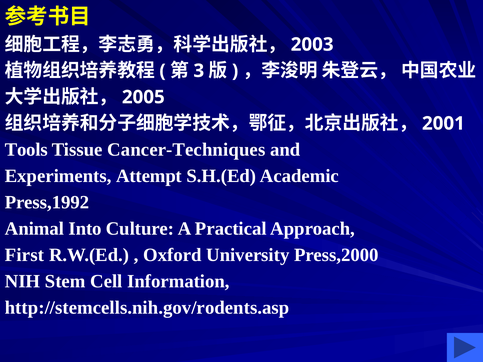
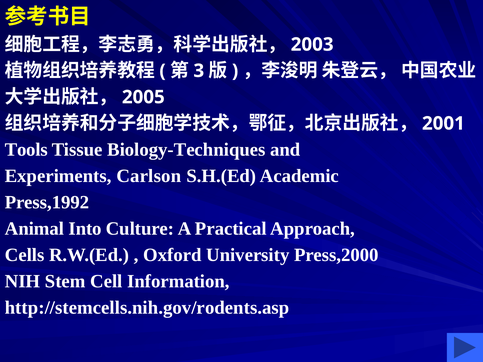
Cancer-Techniques: Cancer-Techniques -> Biology-Techniques (186, 150)
Attempt: Attempt -> Carlson (149, 176)
First: First -> Cells (25, 255)
